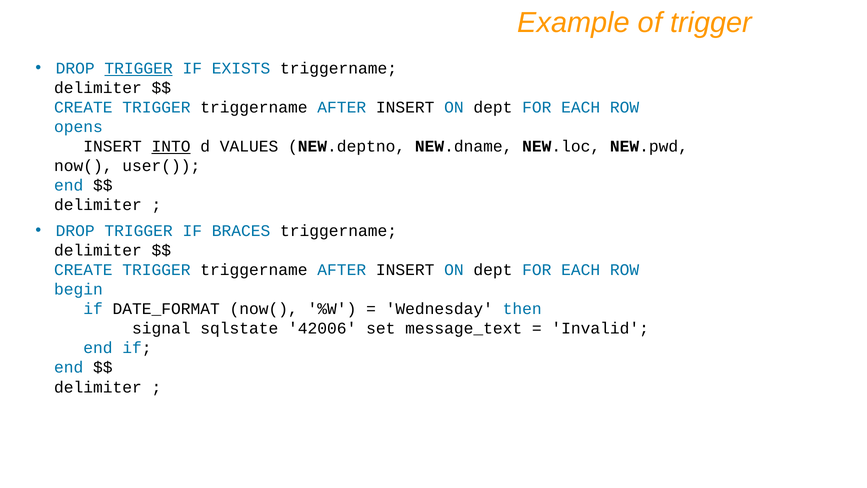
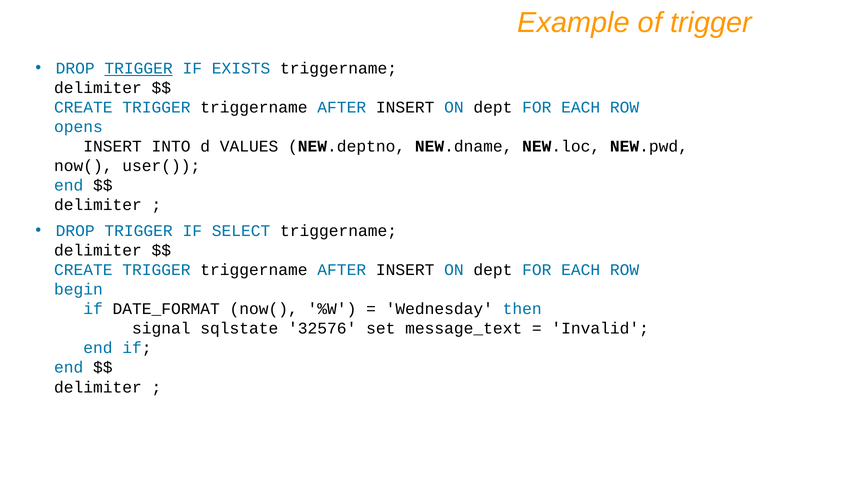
INTO underline: present -> none (171, 146)
BRACES: BRACES -> SELECT (241, 231)
42006: 42006 -> 32576 (322, 328)
